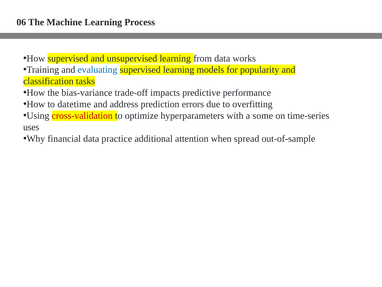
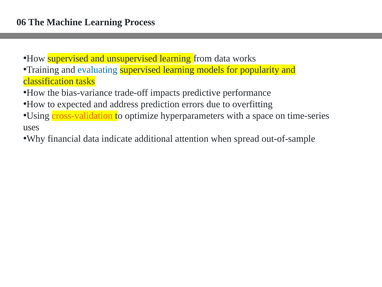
datetime: datetime -> expected (74, 104)
cross-validation colour: red -> orange (82, 116)
some: some -> space (263, 116)
practice: practice -> indicate (117, 138)
